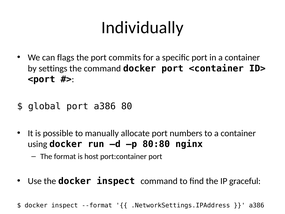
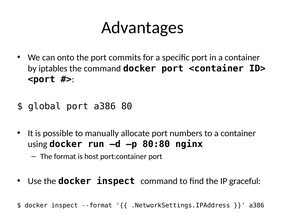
Individually: Individually -> Advantages (142, 28)
flags: flags -> onto (66, 57)
settings: settings -> iptables (53, 68)
